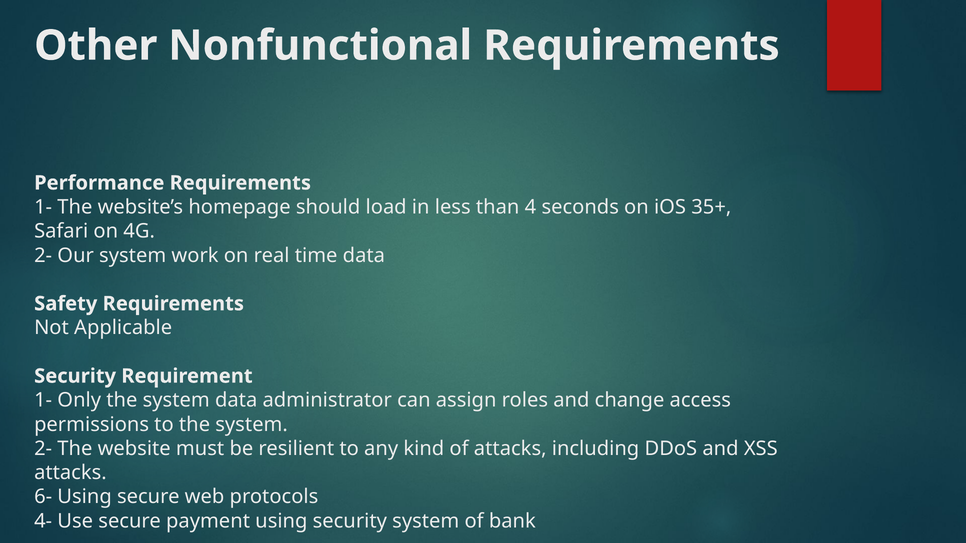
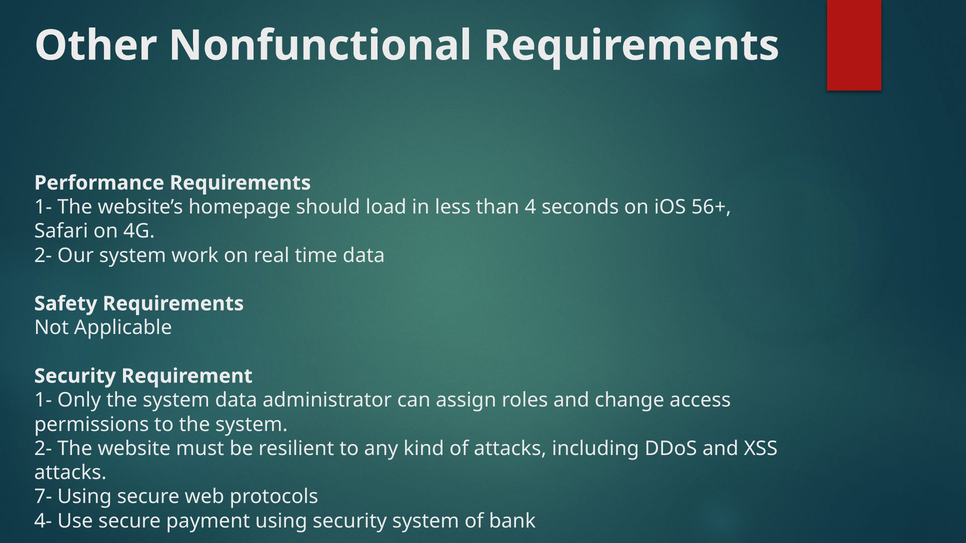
35+: 35+ -> 56+ (711, 207)
6-: 6- -> 7- (43, 497)
